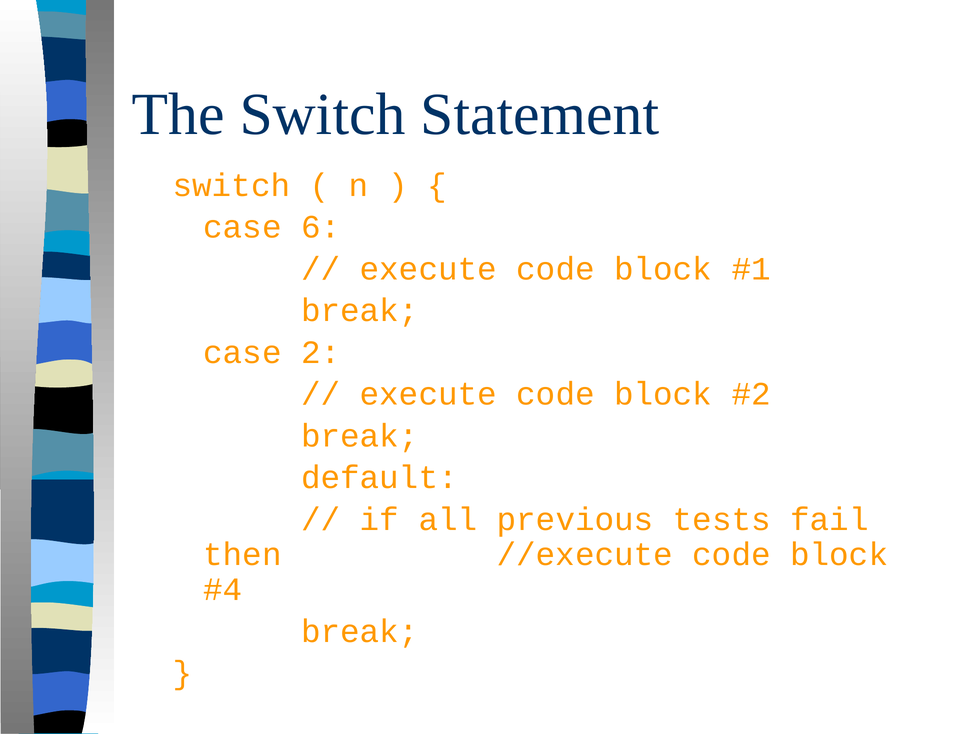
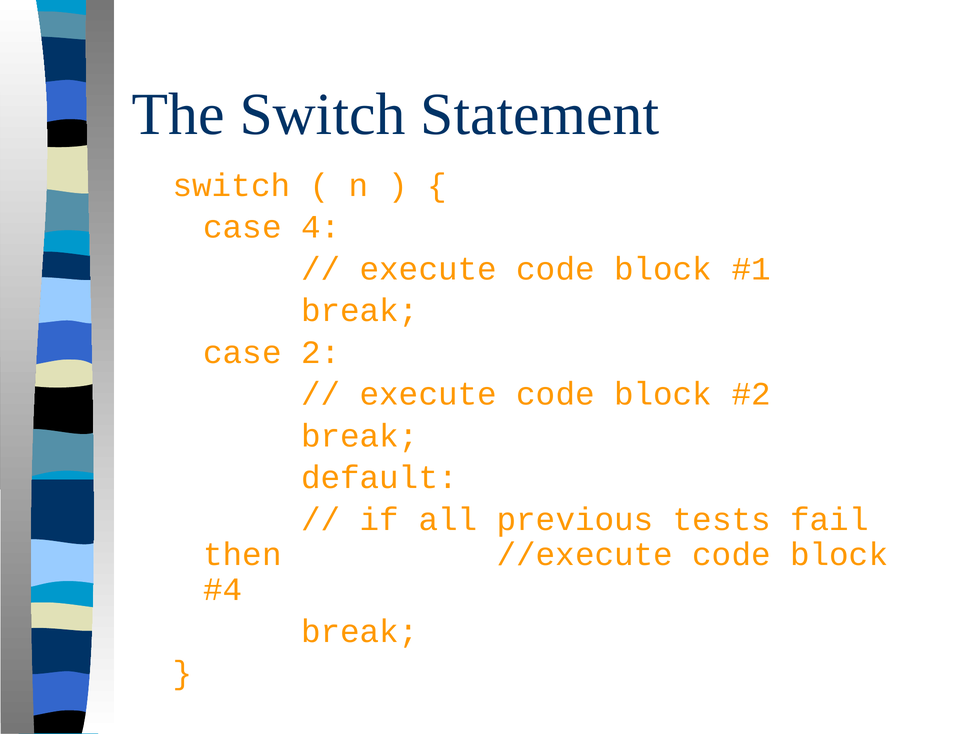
6: 6 -> 4 (321, 227)
